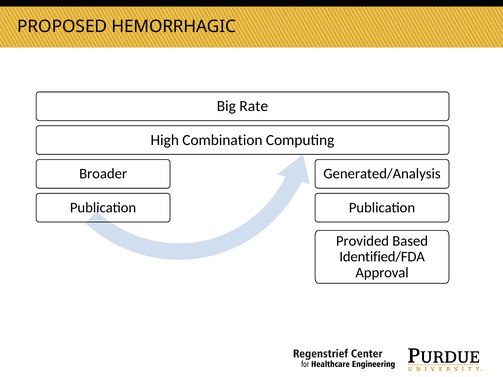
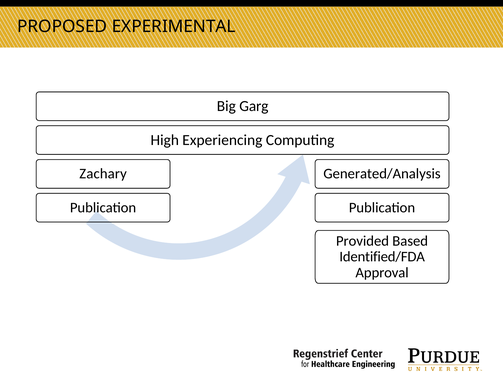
HEMORRHAGIC: HEMORRHAGIC -> EXPERIMENTAL (174, 26)
Rate: Rate -> Garg (254, 106)
Combination: Combination -> Experiencing (222, 140)
Broader: Broader -> Zachary (103, 174)
